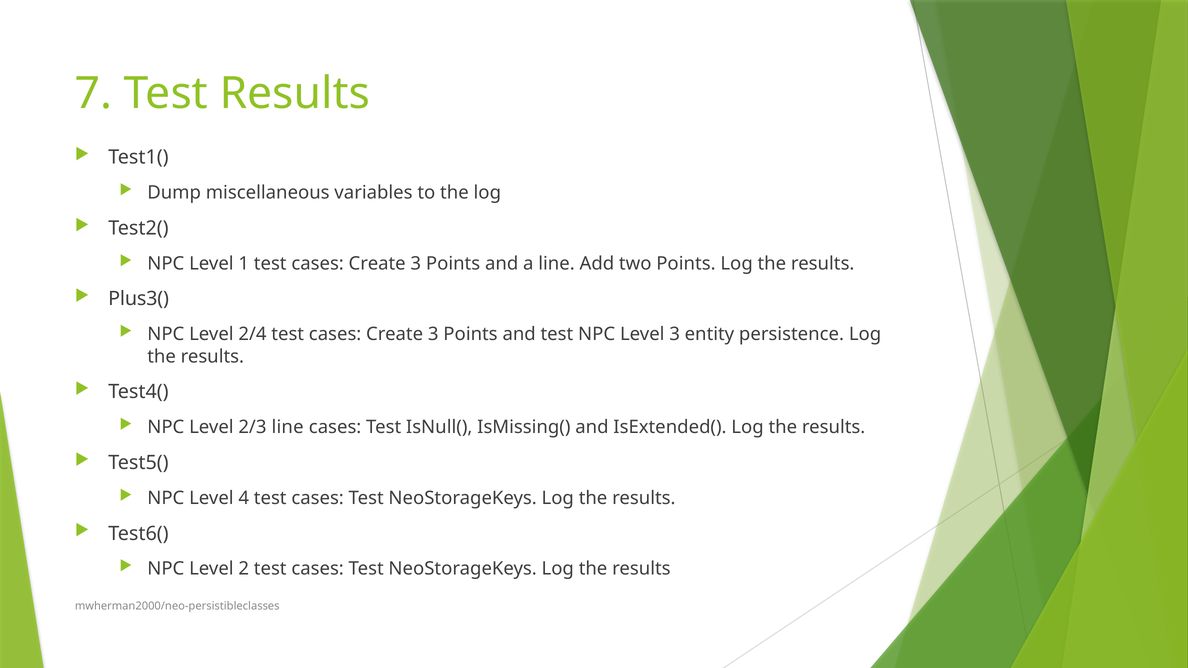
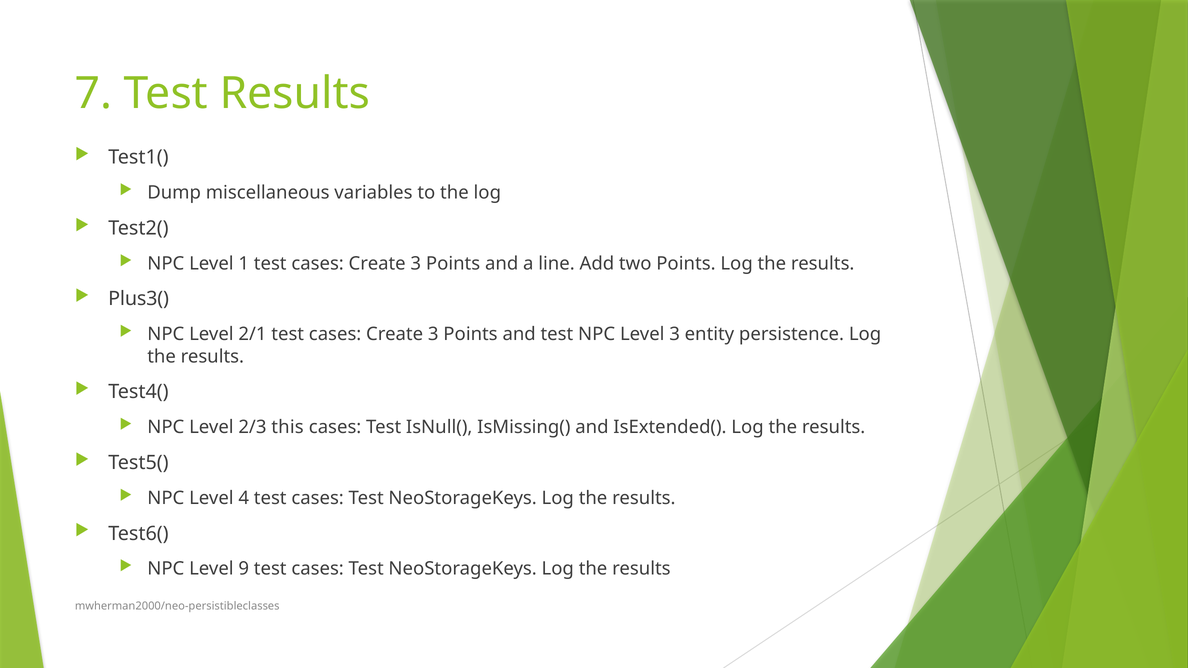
2/4: 2/4 -> 2/1 (252, 334)
2/3 line: line -> this (288, 427)
2: 2 -> 9 (244, 569)
